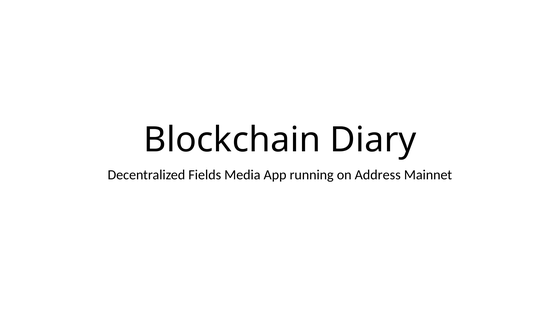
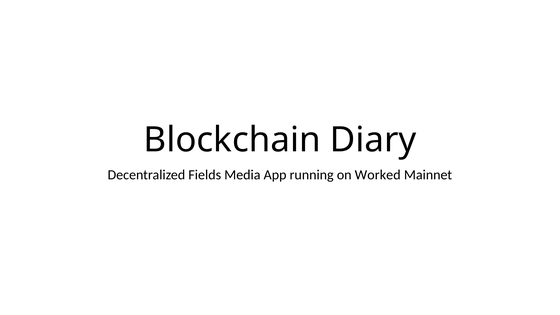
Address: Address -> Worked (378, 175)
